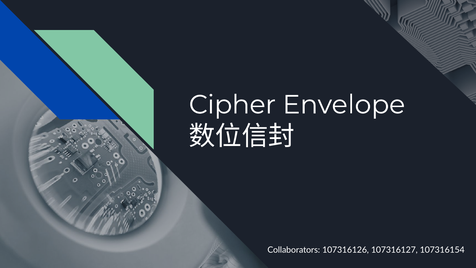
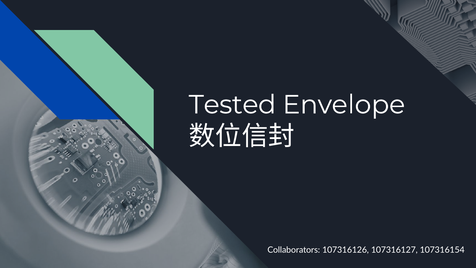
Cipher: Cipher -> Tested (232, 105)
